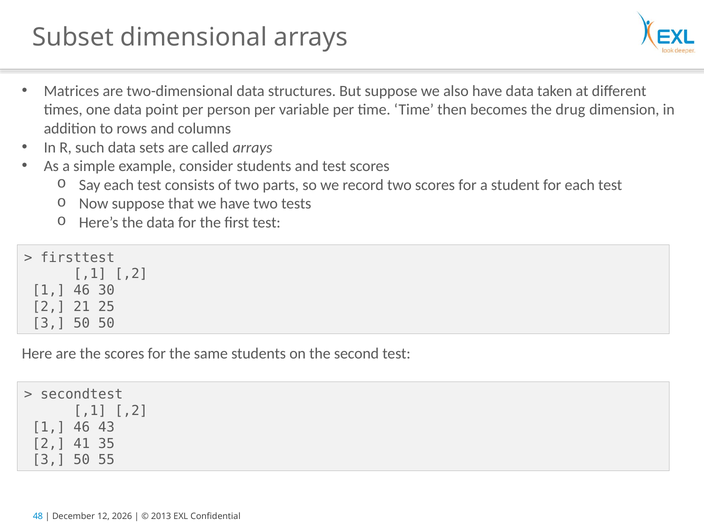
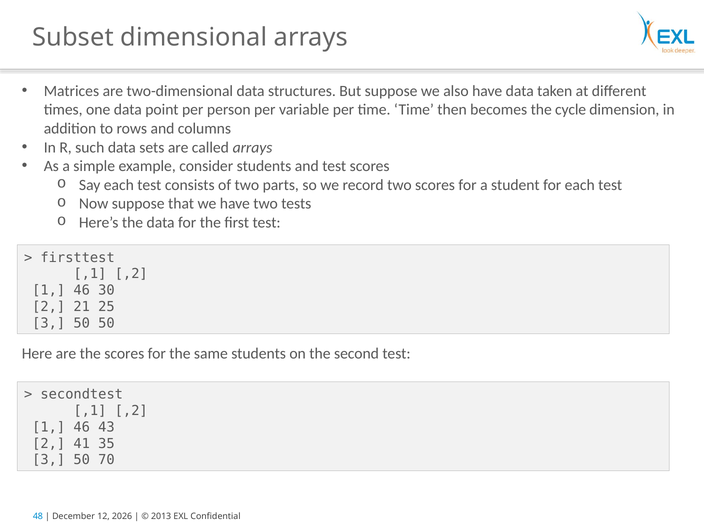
drug: drug -> cycle (571, 110)
55: 55 -> 70 (106, 460)
